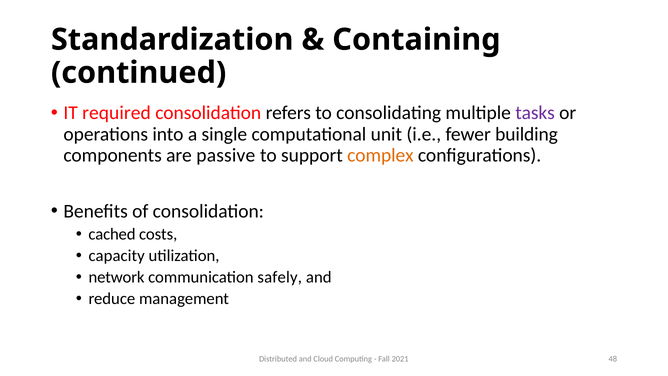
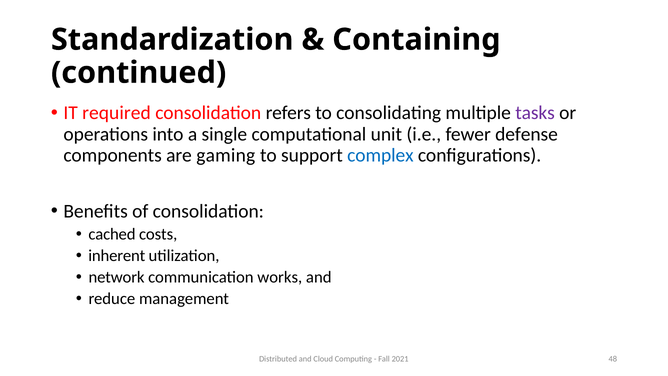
building: building -> defense (526, 134)
passive: passive -> gaming (226, 155)
complex colour: orange -> blue (380, 155)
capacity: capacity -> inherent (117, 256)
safely: safely -> works (280, 277)
